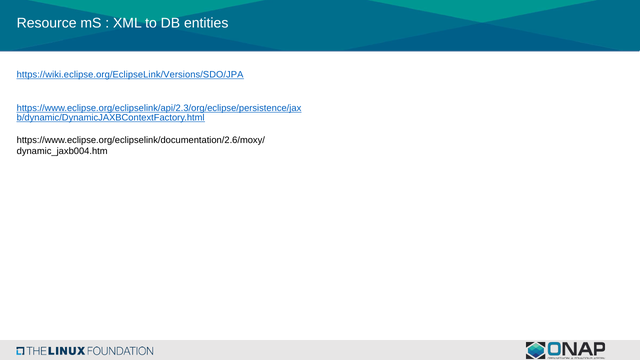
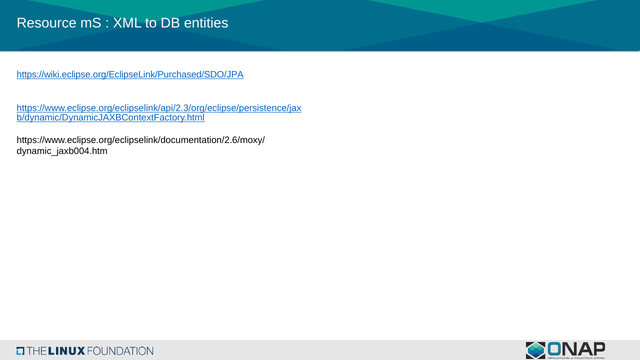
https://wiki.eclipse.org/EclipseLink/Versions/SDO/JPA: https://wiki.eclipse.org/EclipseLink/Versions/SDO/JPA -> https://wiki.eclipse.org/EclipseLink/Purchased/SDO/JPA (130, 75)
